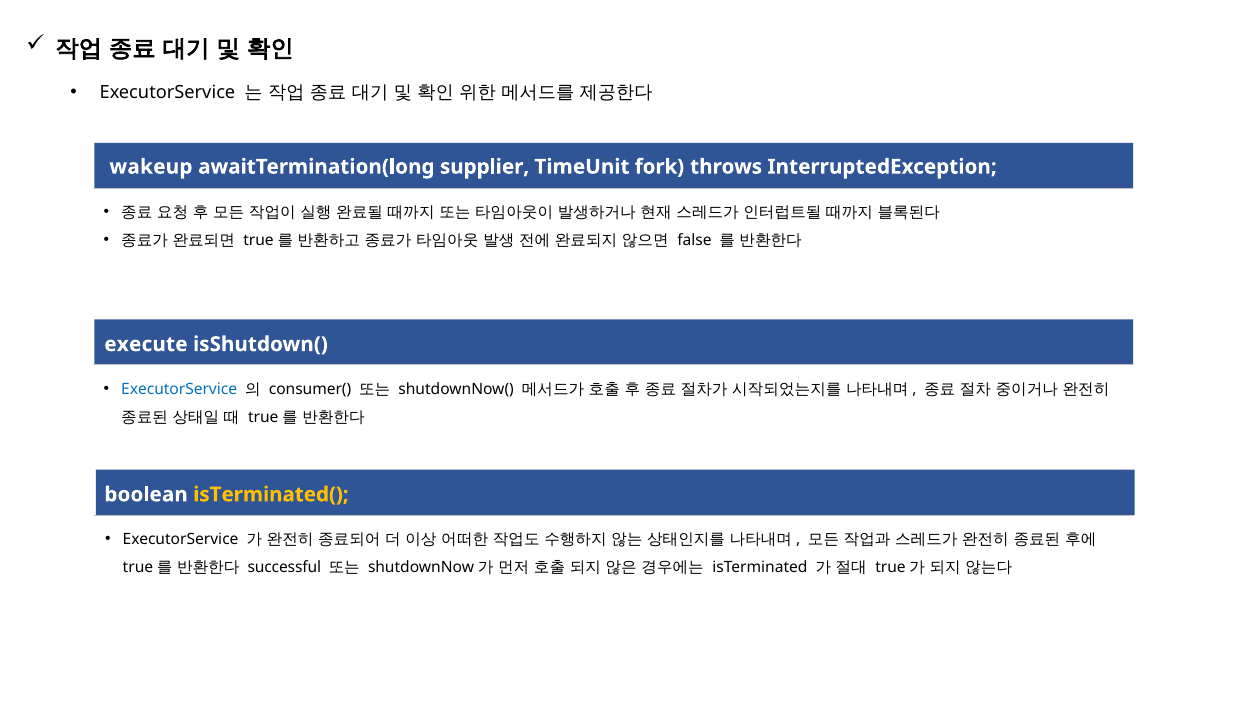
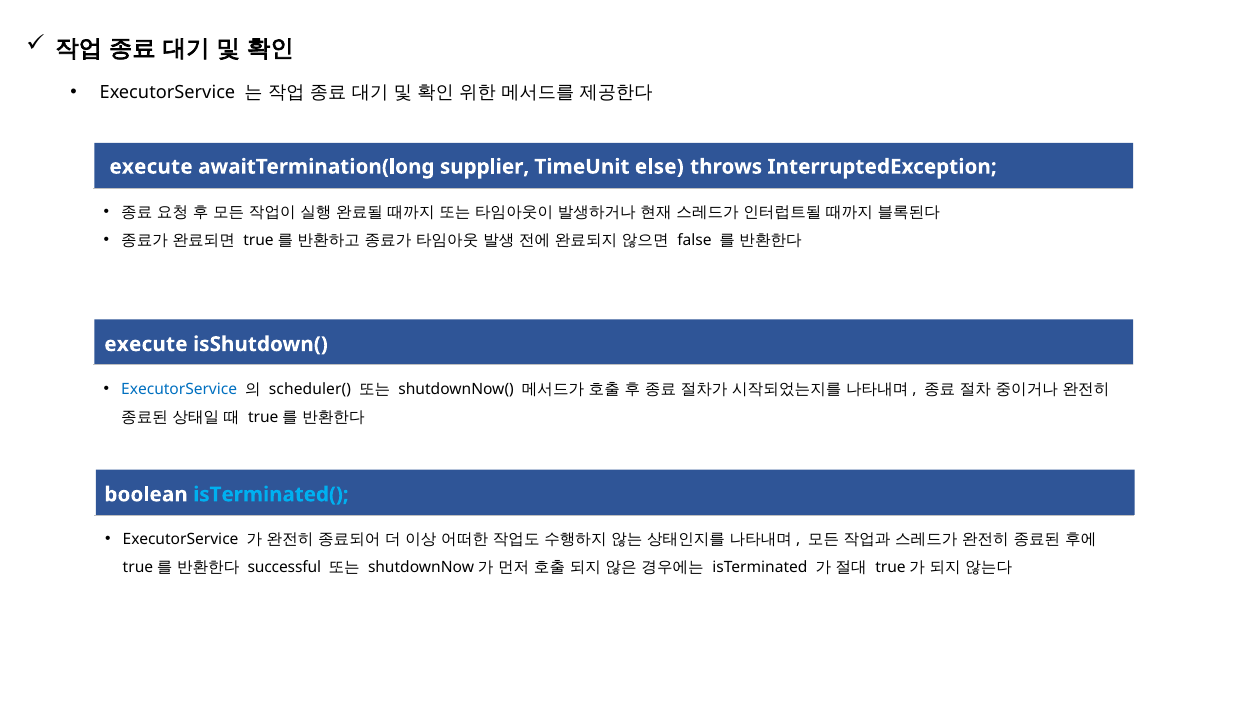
wakeup: wakeup -> execute (151, 167)
fork: fork -> else (659, 167)
consumer(: consumer( -> scheduler( (310, 389)
isTerminated( colour: yellow -> light blue (271, 495)
